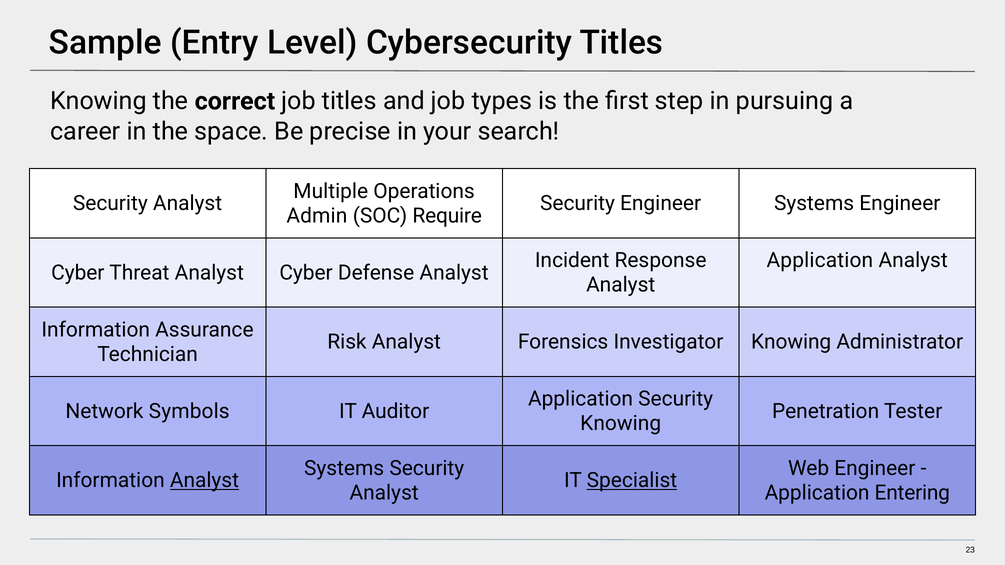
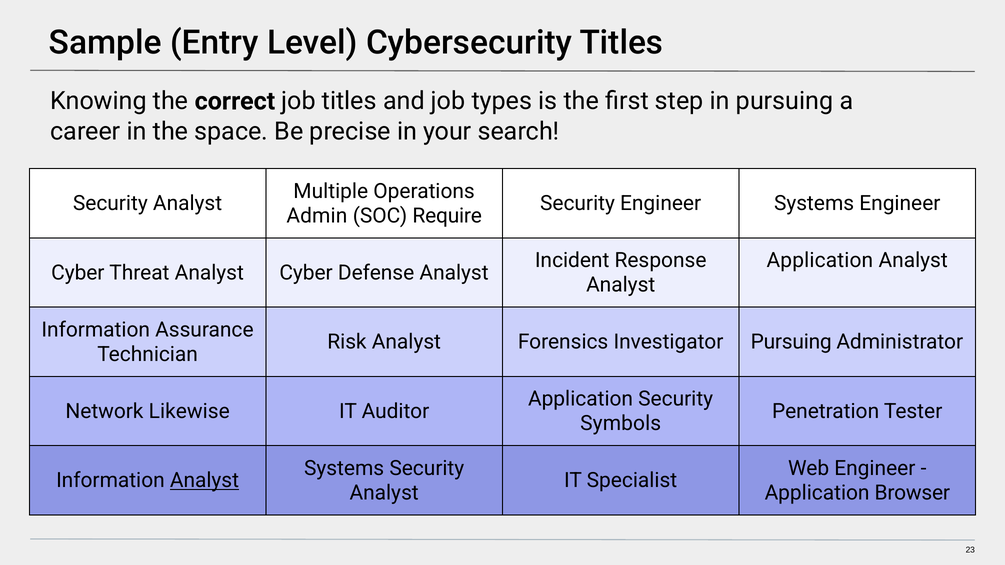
Investigator Knowing: Knowing -> Pursuing (791, 342)
Symbols: Symbols -> Likewise (189, 411)
Knowing: Knowing -> Symbols (621, 424)
Specialist underline: present -> none (632, 481)
Entering: Entering -> Browser (912, 493)
